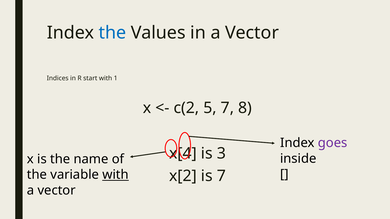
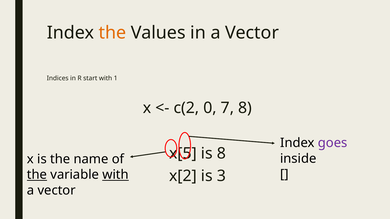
the colour: blue -> orange (113, 33)
5: 5 -> 0 (210, 108)
x[4: x[4 -> x[5 (183, 154)
is 3: 3 -> 8 (221, 154)
the underline: none -> present (37, 175)
is 7: 7 -> 3 (221, 176)
